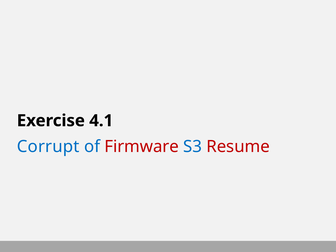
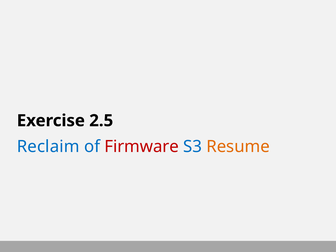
4.1: 4.1 -> 2.5 (101, 121)
Corrupt: Corrupt -> Reclaim (48, 147)
Resume colour: red -> orange (238, 147)
